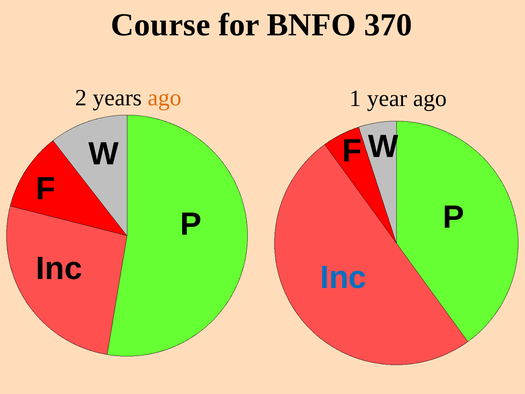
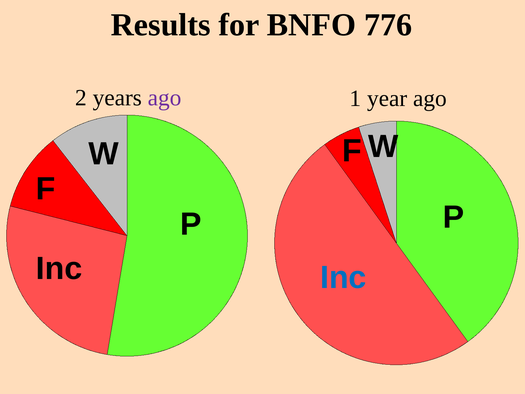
Course: Course -> Results (161, 25)
370: 370 -> 776 (388, 25)
ago colour: orange -> purple (165, 98)
